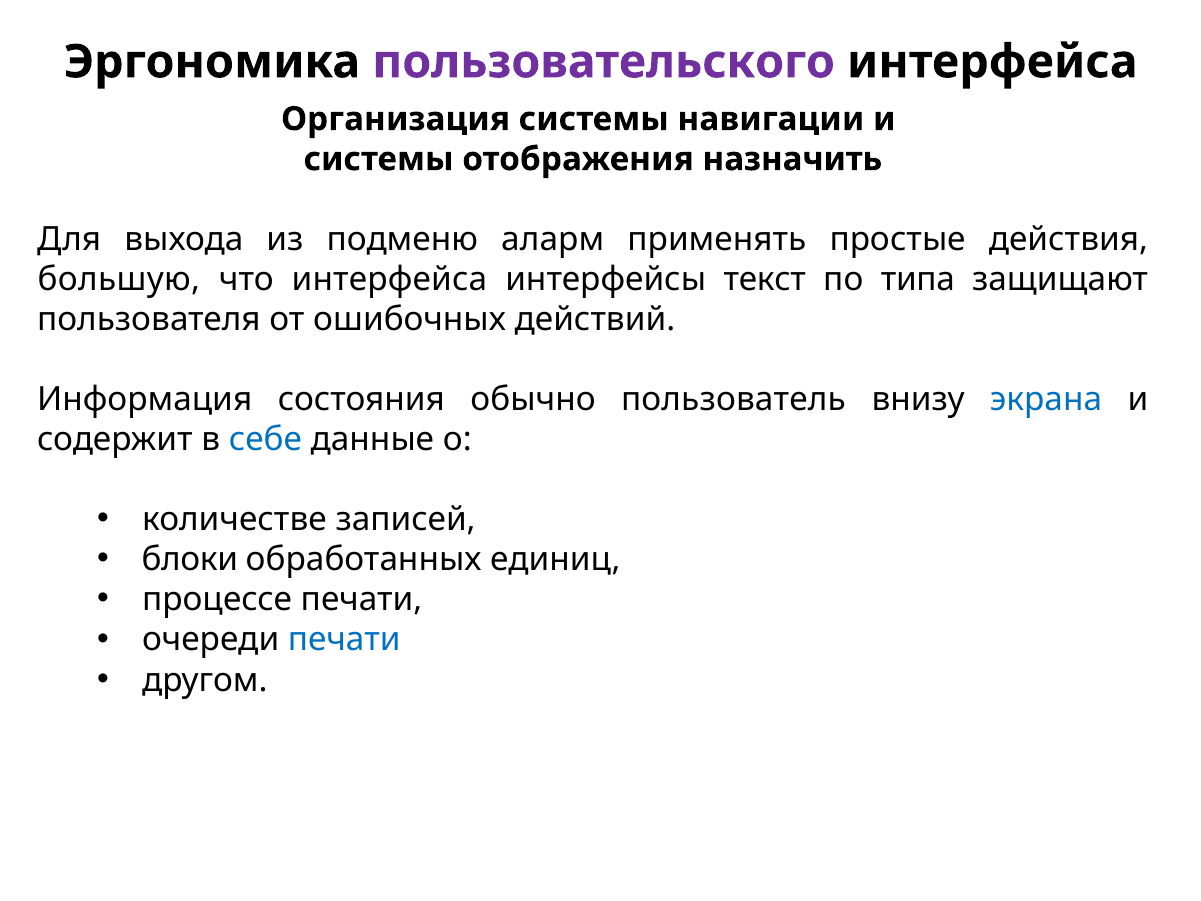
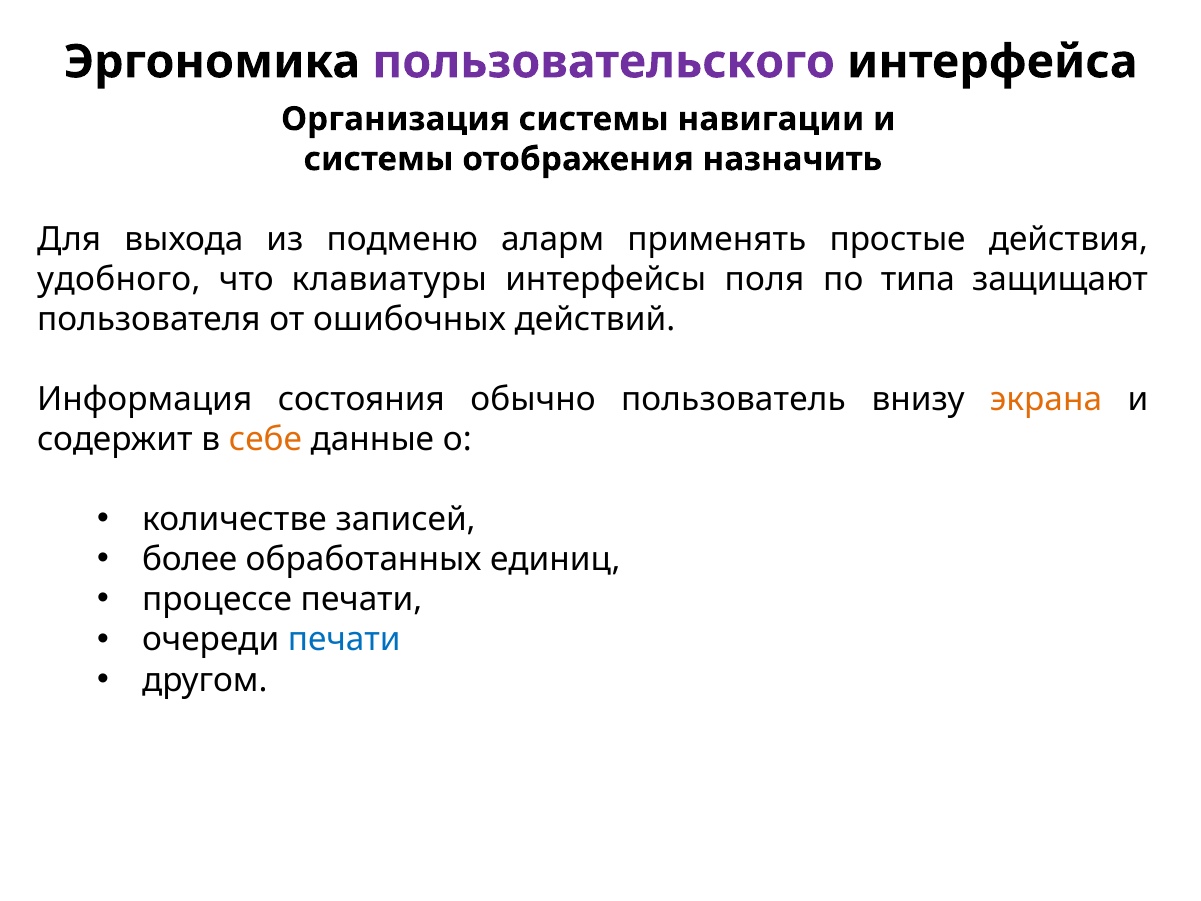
большую: большую -> удобного (119, 279)
что интерфейса: интерфейса -> клавиатуры (389, 279)
текст: текст -> поля (765, 279)
экрана colour: blue -> orange (1046, 399)
себе colour: blue -> orange (265, 440)
блоки: блоки -> более (190, 560)
